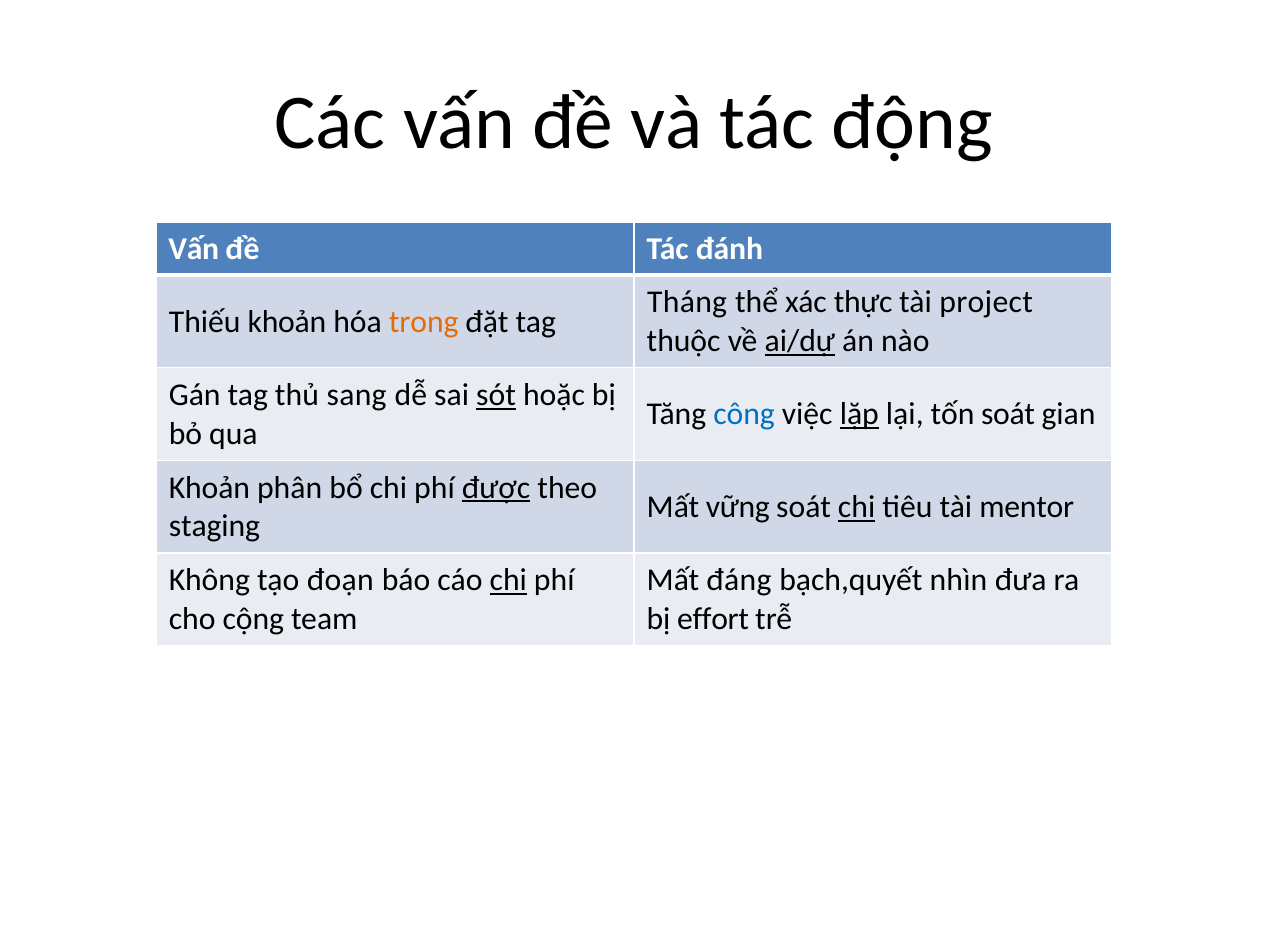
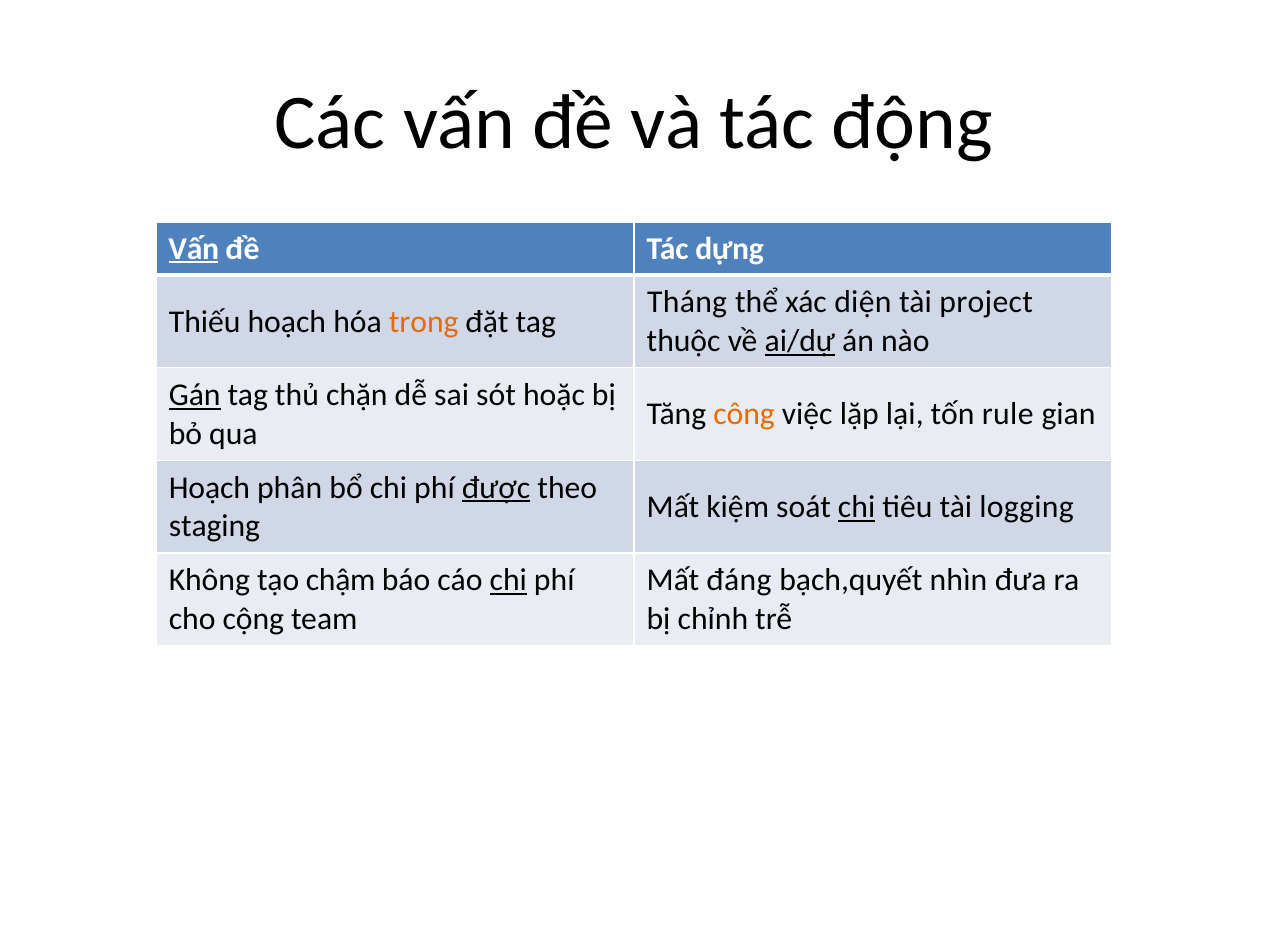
Vấn underline: none -> present (194, 249)
đánh: đánh -> dựng (730, 249)
thực: thực -> diện (863, 302)
Thiếu khoản: khoản -> hoạch (287, 322)
Gán underline: none -> present (195, 395)
sang: sang -> chặn (357, 395)
sót underline: present -> none (496, 395)
công colour: blue -> orange (744, 414)
lặp underline: present -> none (859, 414)
tốn soát: soát -> rule (1008, 414)
Khoản: Khoản -> Hoạch (209, 488)
vững: vững -> kiệm (738, 507)
mentor: mentor -> logging (1027, 507)
đoạn: đoạn -> chậm (341, 580)
effort: effort -> chỉnh (713, 619)
